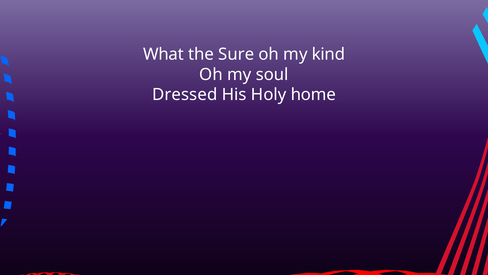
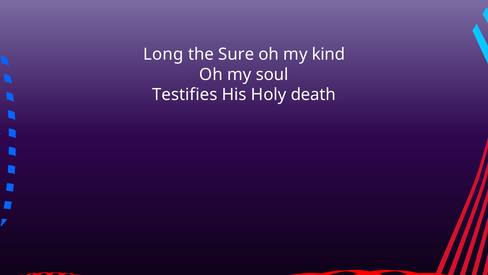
What: What -> Long (163, 54)
Dressed: Dressed -> Testifies (185, 94)
home: home -> death (313, 94)
